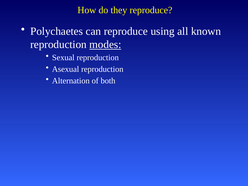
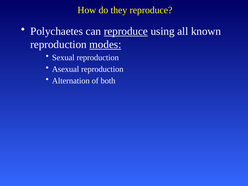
reproduce underline: none -> present (126, 31)
